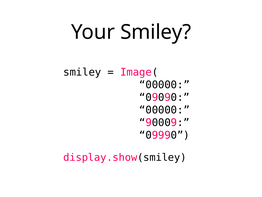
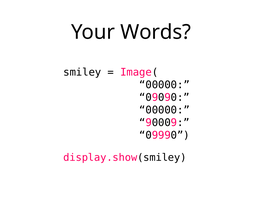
Your Smiley: Smiley -> Words (156, 32)
